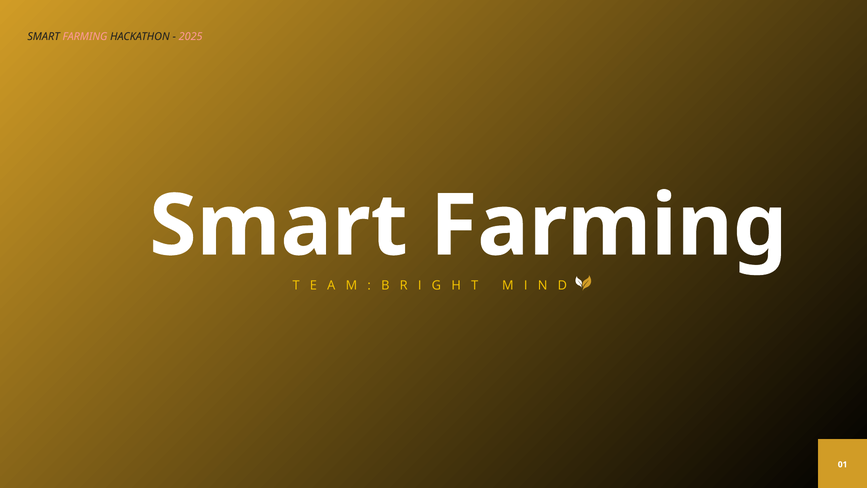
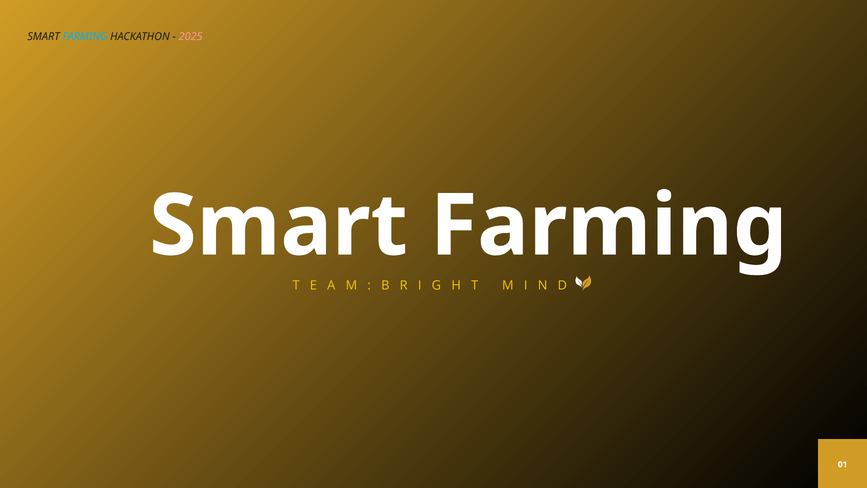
FARMING colour: pink -> light blue (85, 37)
